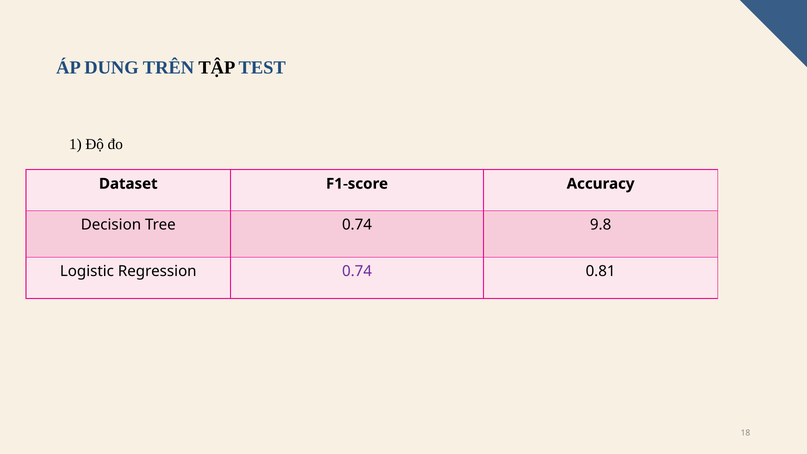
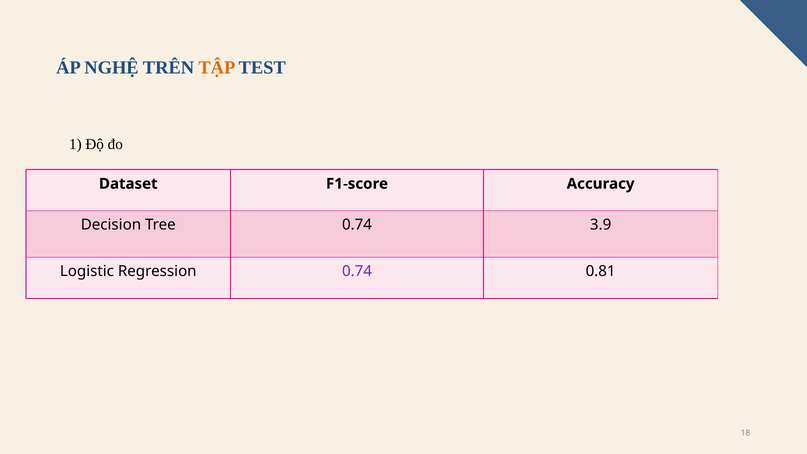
DUNG: DUNG -> NGHỆ (111, 68)
TẬP colour: black -> orange (217, 68)
9.8: 9.8 -> 3.9 (601, 225)
